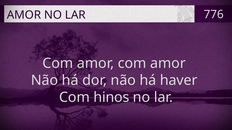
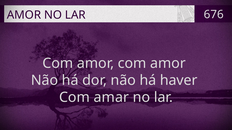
776: 776 -> 676 (214, 15)
hinos: hinos -> amar (111, 98)
